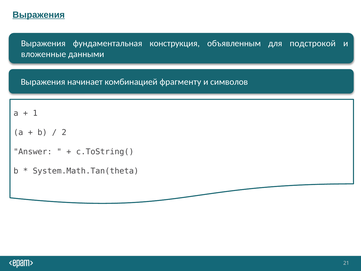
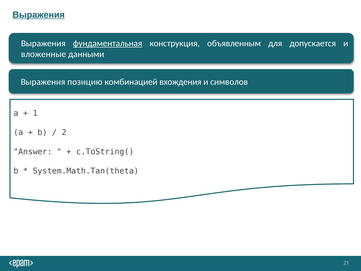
фундаментальная underline: none -> present (108, 43)
подстрокой: подстрокой -> допускается (313, 43)
начинает: начинает -> позицию (85, 82)
фрагменту: фрагменту -> вхождения (180, 82)
